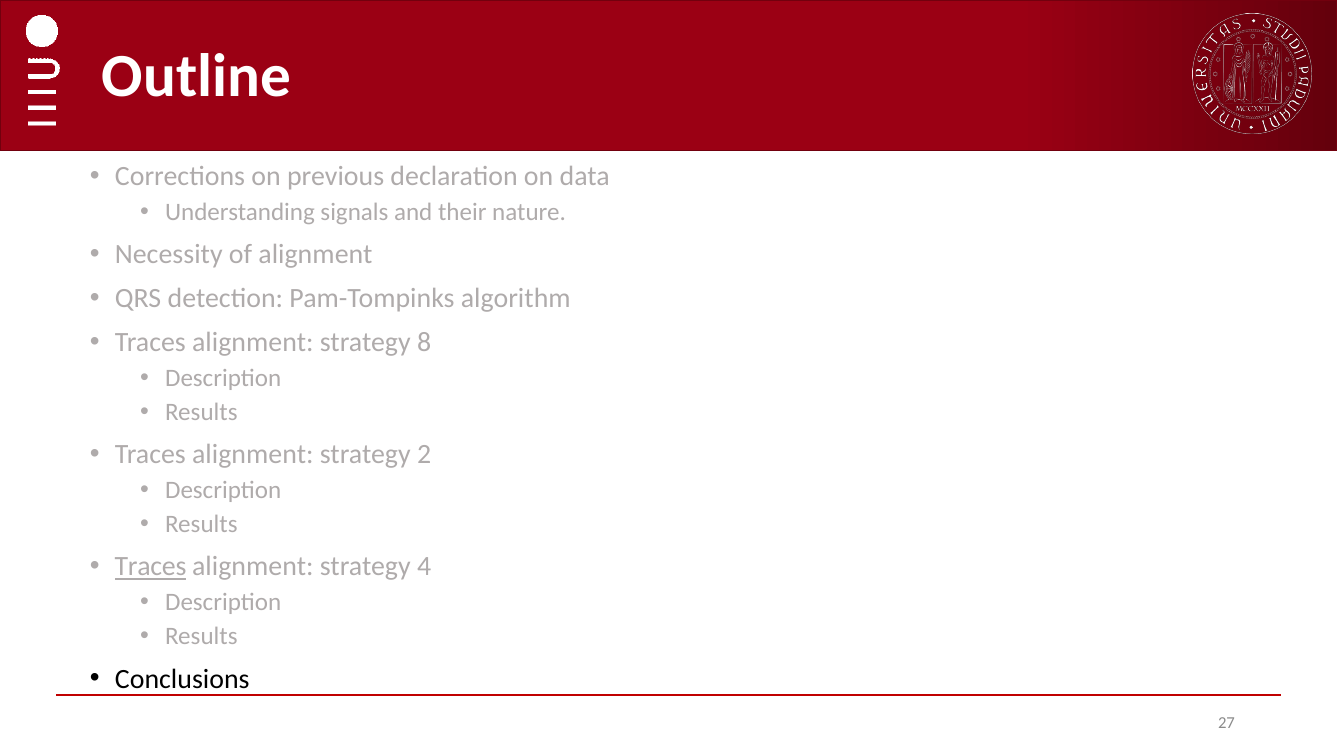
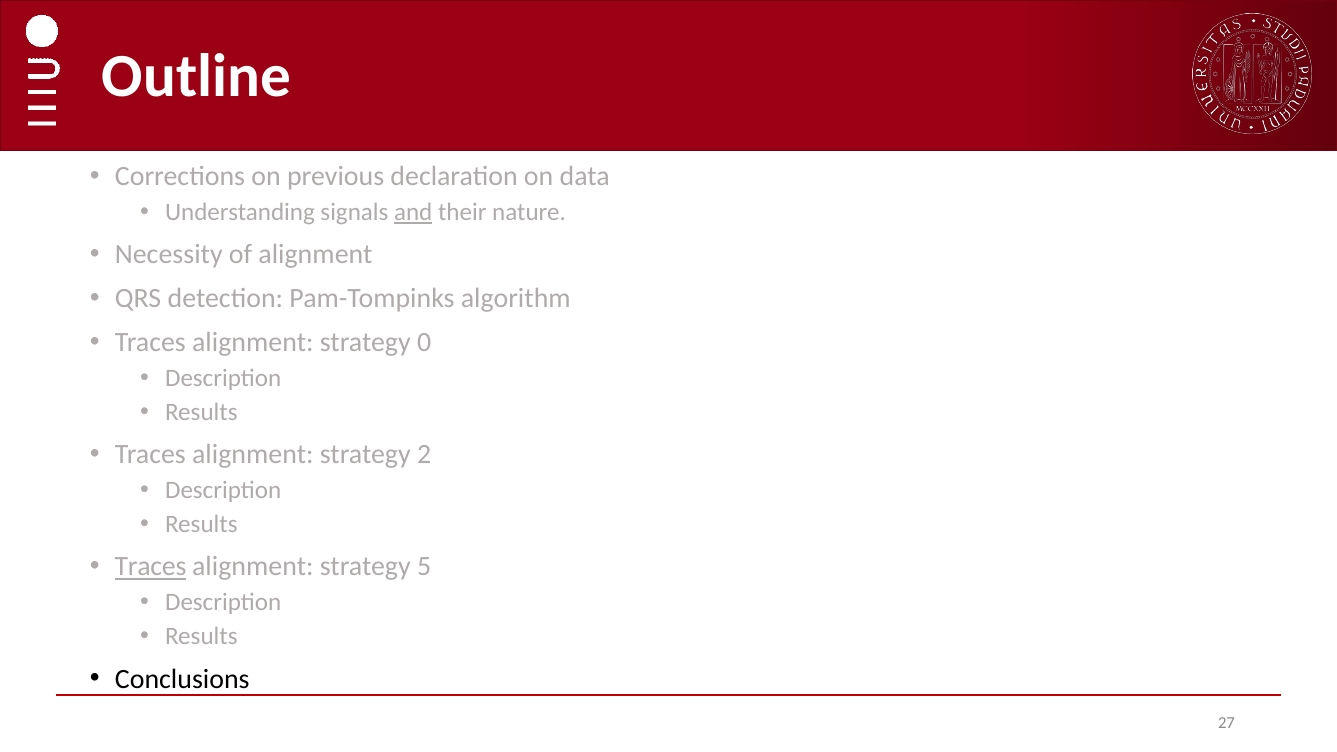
and underline: none -> present (413, 212)
8: 8 -> 0 (424, 343)
4: 4 -> 5 (424, 567)
